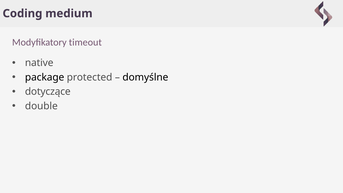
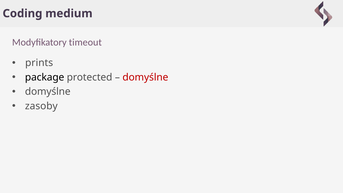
native: native -> prints (39, 63)
domyślne colour: black -> red (145, 77)
dotyczące: dotyczące -> domyślne (48, 92)
double: double -> zasoby (41, 106)
